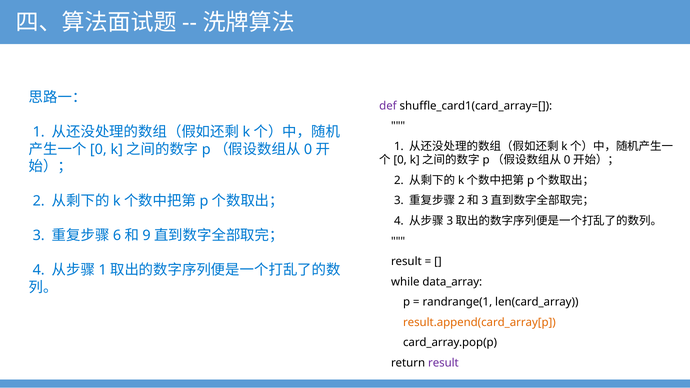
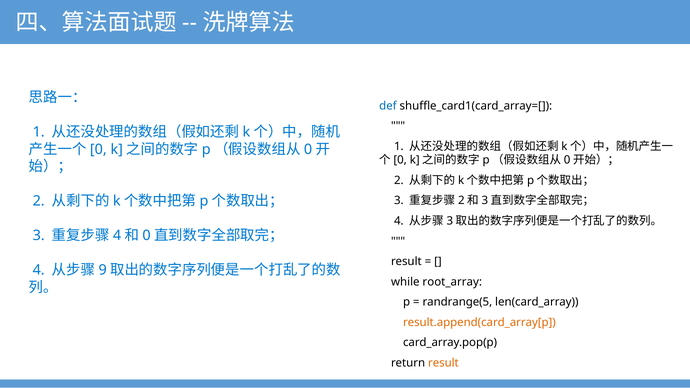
def colour: purple -> blue (388, 106)
6: 6 -> 4 (117, 236)
9: 9 -> 0 (147, 236)
1: 1 -> 9 (103, 270)
data_array: data_array -> root_array (452, 282)
randrange(1: randrange(1 -> randrange(5 (457, 302)
result colour: purple -> orange (443, 363)
